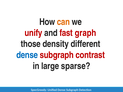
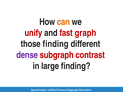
those density: density -> finding (56, 44)
dense colour: blue -> purple (27, 55)
large sparse: sparse -> finding (76, 66)
